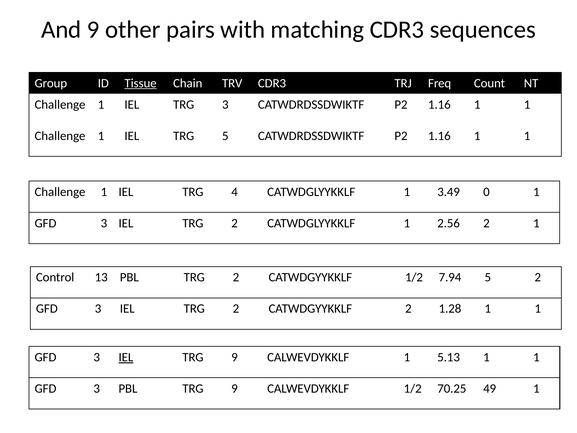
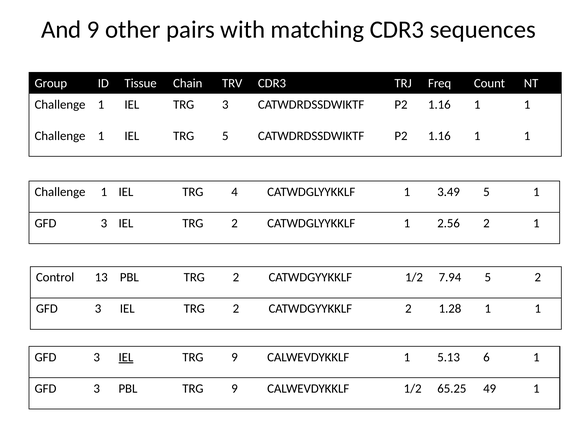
Tissue underline: present -> none (141, 83)
3.49 0: 0 -> 5 (486, 192)
5.13 1: 1 -> 6 (486, 357)
70.25: 70.25 -> 65.25 (452, 388)
